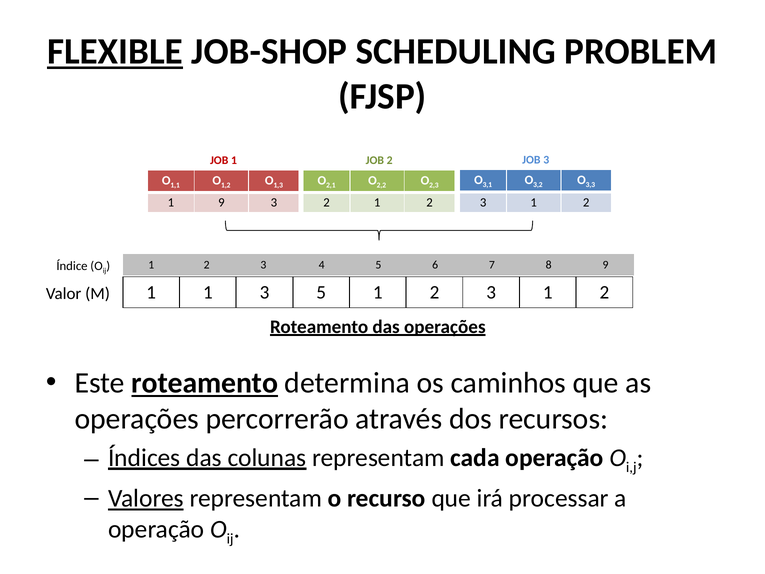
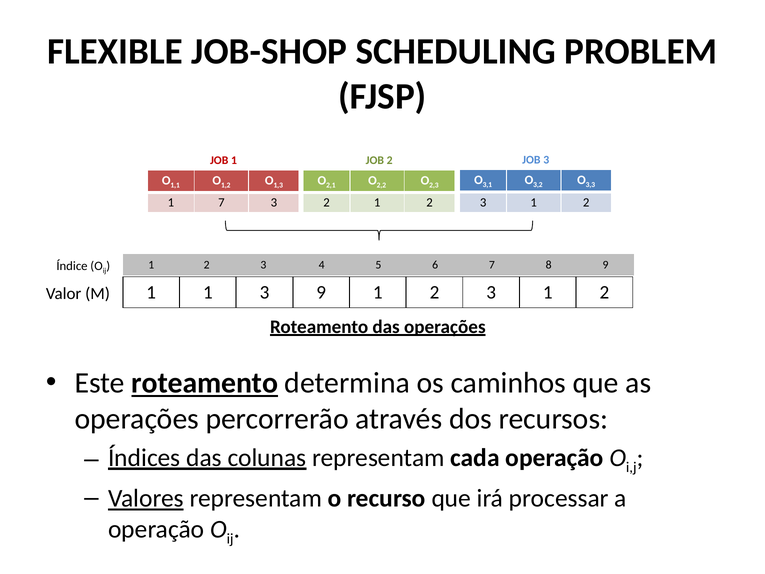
FLEXIBLE underline: present -> none (115, 52)
1 9: 9 -> 7 (221, 203)
3 5: 5 -> 9 (321, 292)
